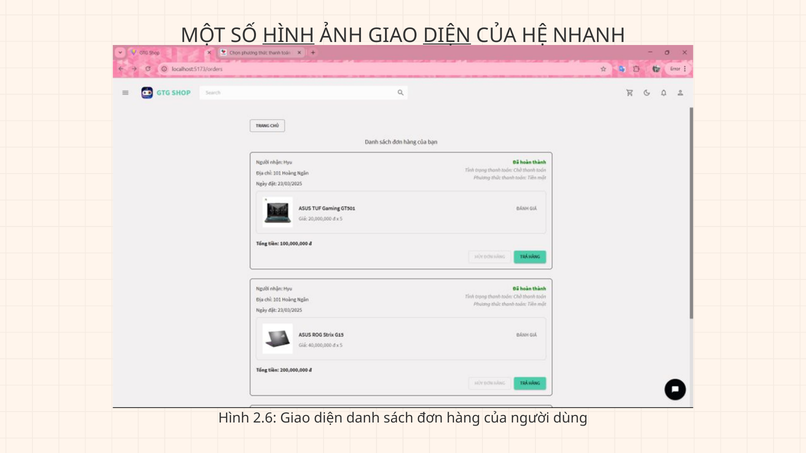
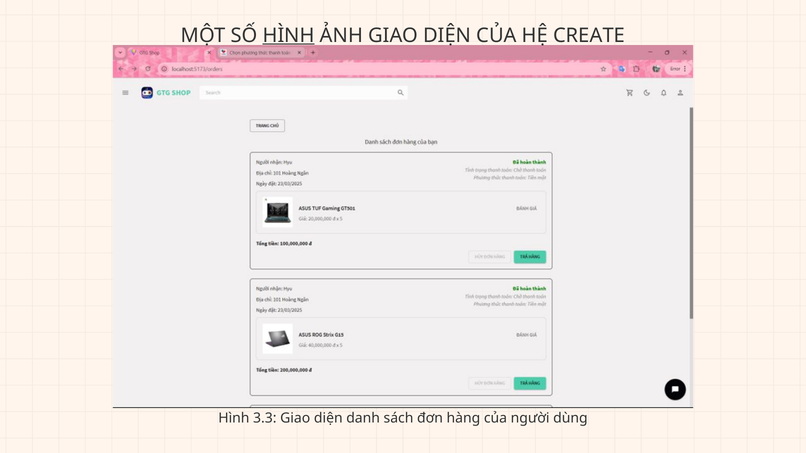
DIỆN underline: present -> none (447, 35)
NHANH: NHANH -> CREATE (589, 35)
2.6: 2.6 -> 3.3 (265, 419)
